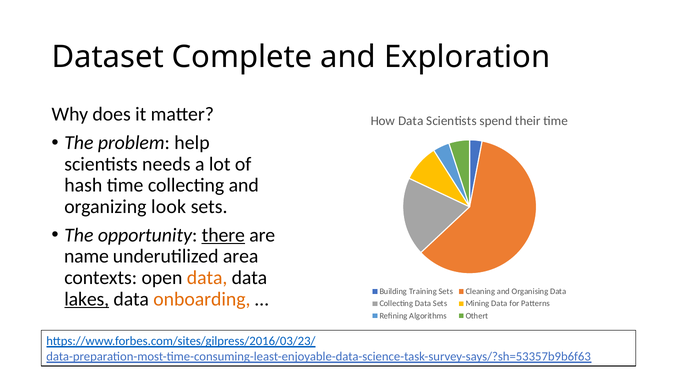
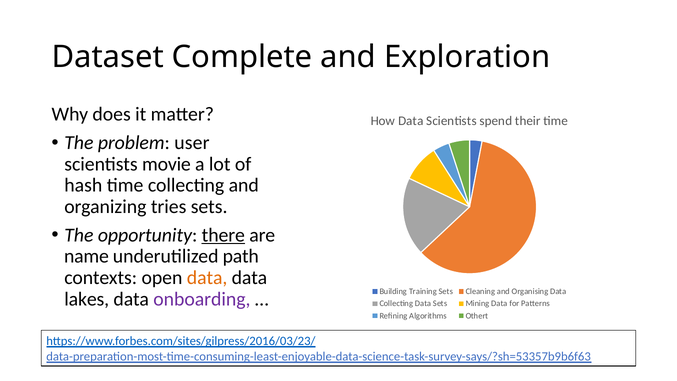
help: help -> user (192, 143)
needs: needs -> movie (166, 164)
look: look -> tries (169, 207)
area: area -> path (241, 256)
lakes underline: present -> none (87, 299)
onboarding colour: orange -> purple (202, 299)
